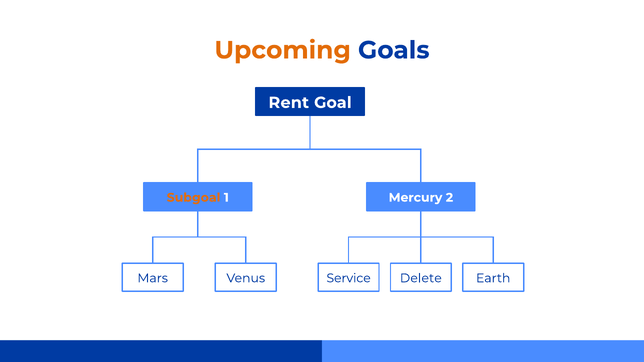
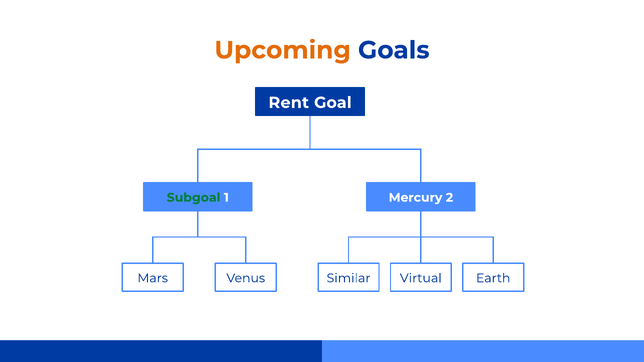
Subgoal colour: orange -> green (194, 198)
Service: Service -> Similar (349, 278)
Delete: Delete -> Virtual (421, 278)
